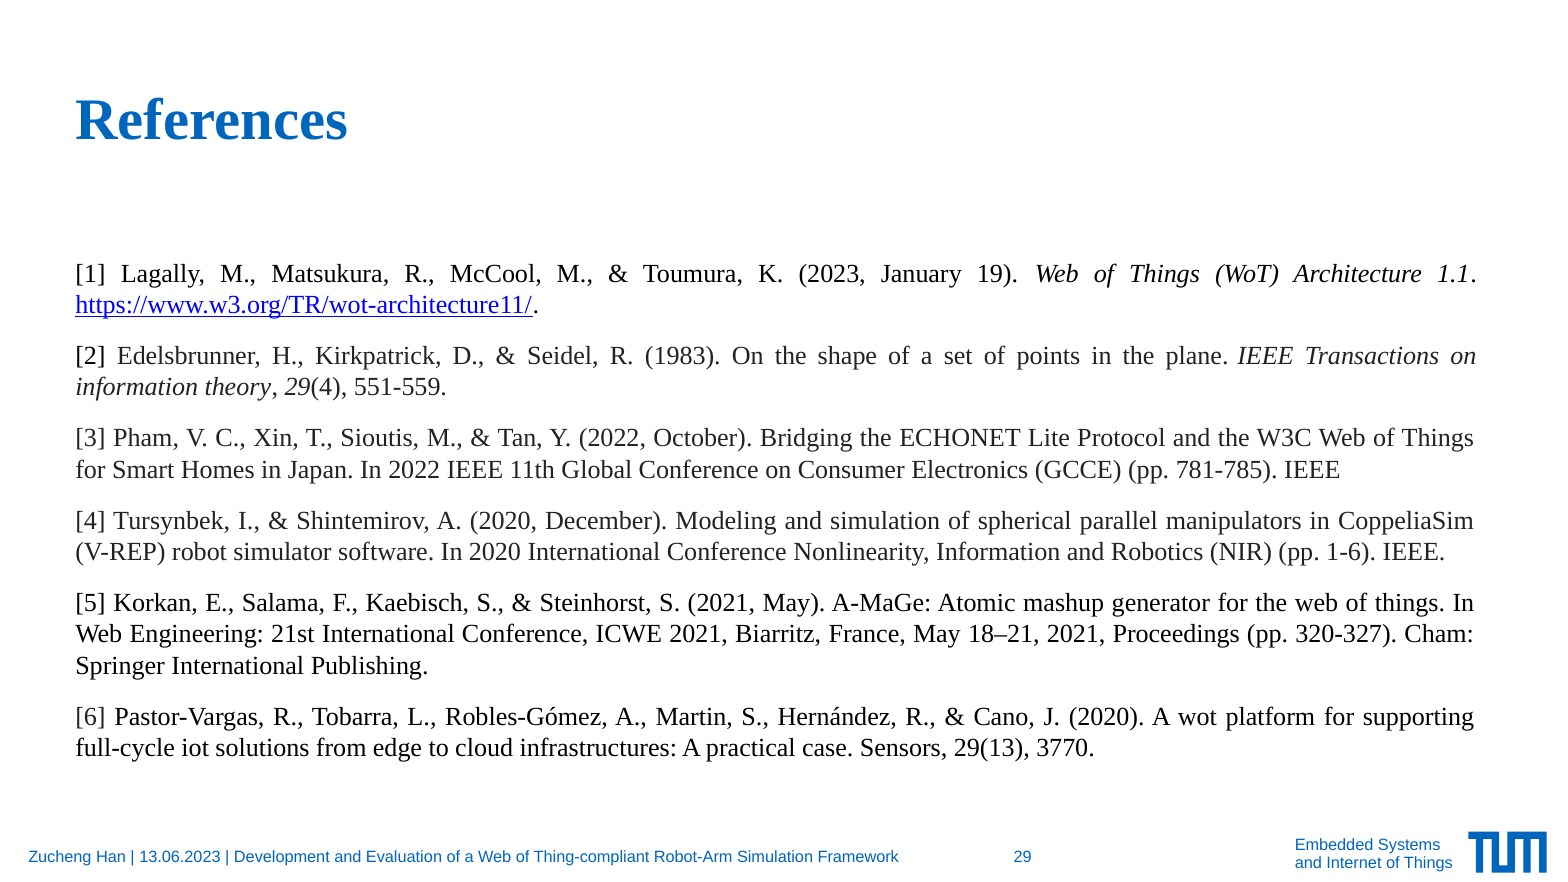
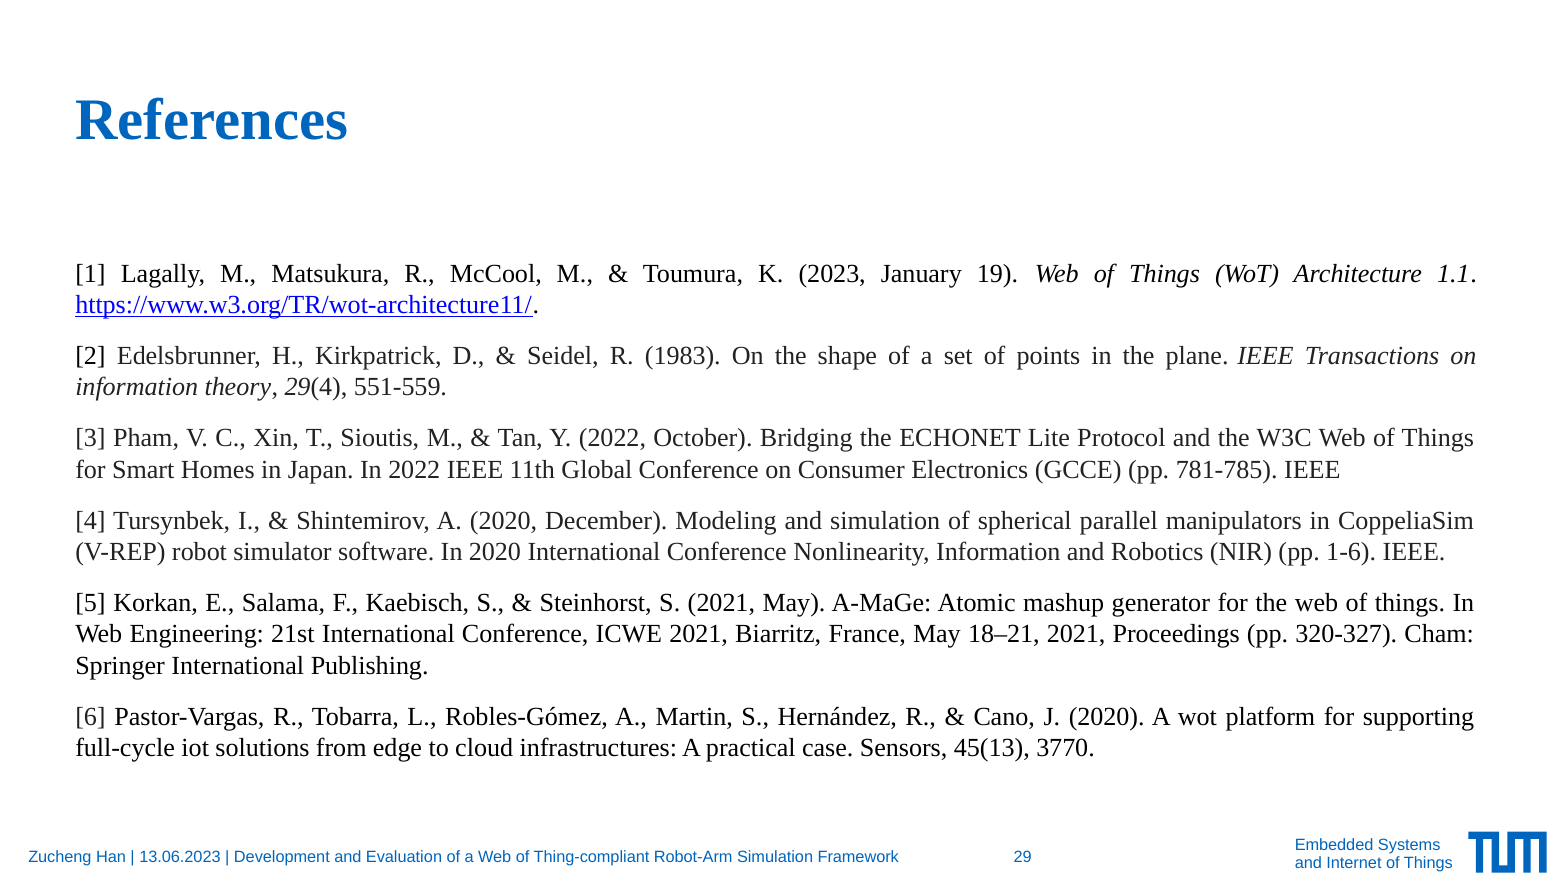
29(13: 29(13 -> 45(13 (992, 748)
